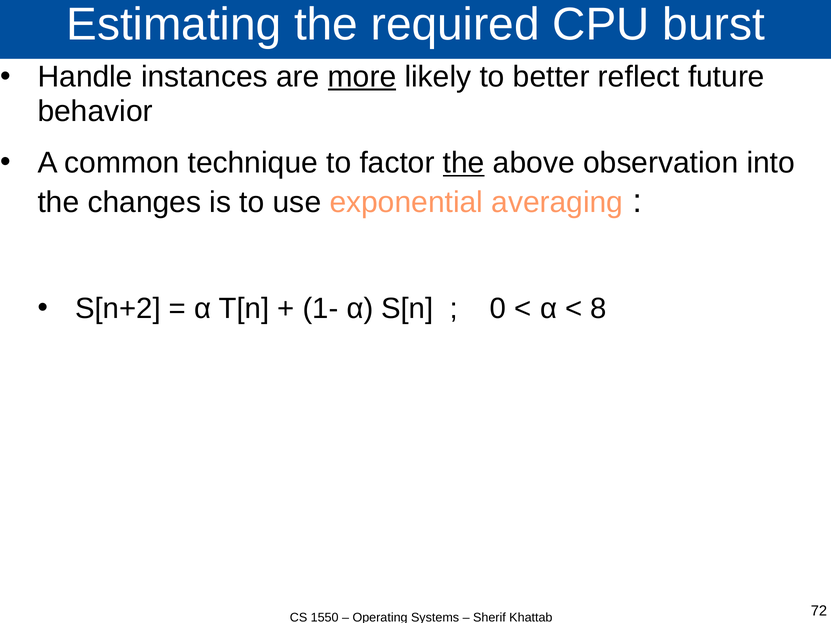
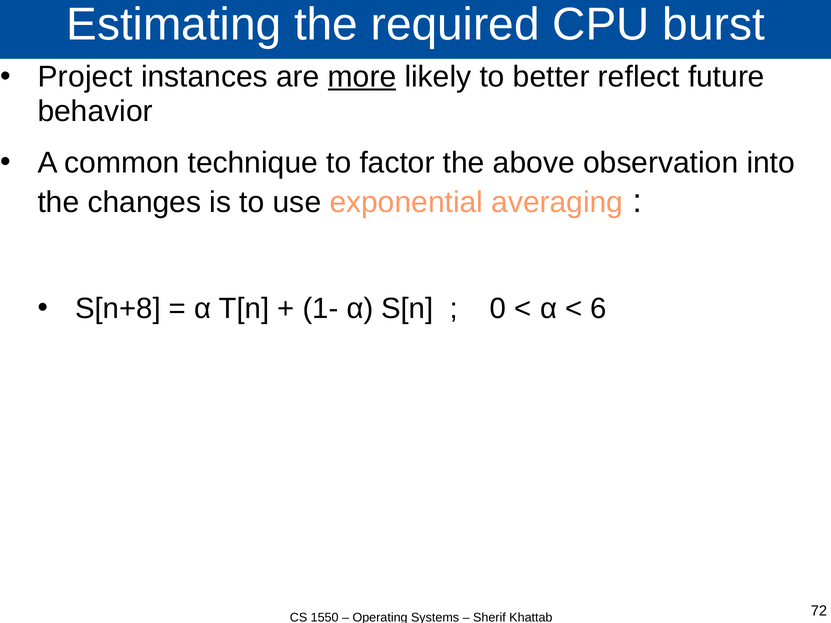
Handle: Handle -> Project (85, 77)
the underline: present -> none (464, 163)
S[n+2: S[n+2 -> S[n+8 (118, 309)
8: 8 -> 6 (598, 309)
